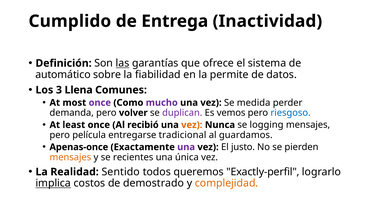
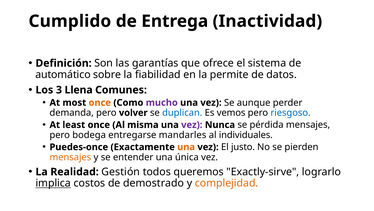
las underline: present -> none (123, 63)
once colour: purple -> orange (100, 102)
medida: medida -> aunque (254, 102)
duplican colour: purple -> blue (182, 112)
recibió: recibió -> misma (143, 124)
vez colour: orange -> purple (192, 124)
logging: logging -> pérdida (267, 124)
película: película -> bodega (89, 135)
tradicional: tradicional -> mandarles (183, 135)
guardamos: guardamos -> individuales (246, 135)
Apenas-once: Apenas-once -> Puedes-once (79, 147)
una colour: purple -> orange (186, 147)
recientes: recientes -> entender (133, 157)
Sentido: Sentido -> Gestión (121, 171)
Exactly-perfil: Exactly-perfil -> Exactly-sirve (263, 171)
